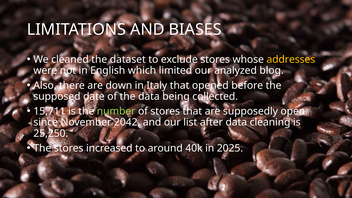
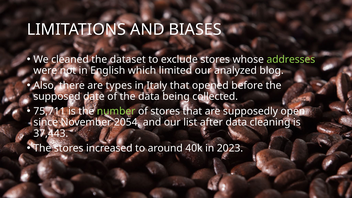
addresses colour: yellow -> light green (291, 60)
down: down -> types (119, 85)
15,711: 15,711 -> 75,711 (49, 111)
2042: 2042 -> 2054 (127, 122)
25,250: 25,250 -> 37,443 (51, 133)
2025: 2025 -> 2023 (230, 148)
